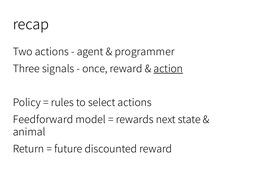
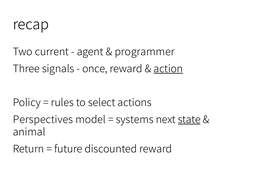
Two actions: actions -> current (52, 52)
Feedforward: Feedforward -> Perspectives (43, 120)
rewards: rewards -> systems (135, 120)
state underline: none -> present (189, 120)
